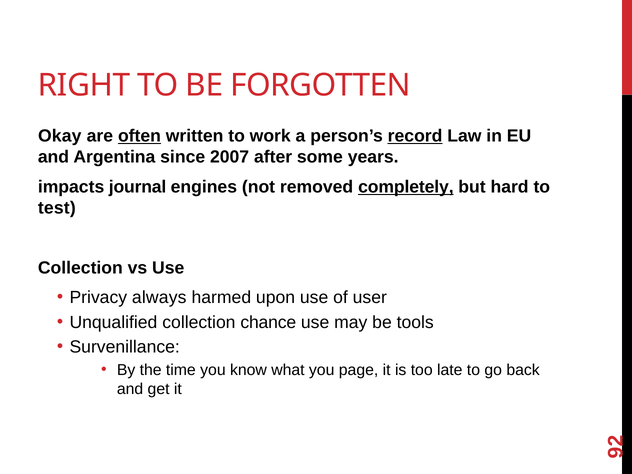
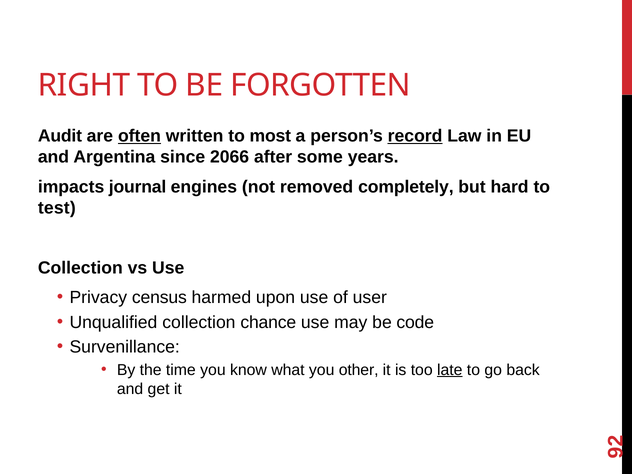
Okay: Okay -> Audit (60, 136)
work: work -> most (270, 136)
2007: 2007 -> 2066 (230, 157)
completely underline: present -> none (406, 187)
always: always -> census (159, 298)
tools: tools -> code (415, 322)
page: page -> other (359, 370)
late underline: none -> present (450, 370)
